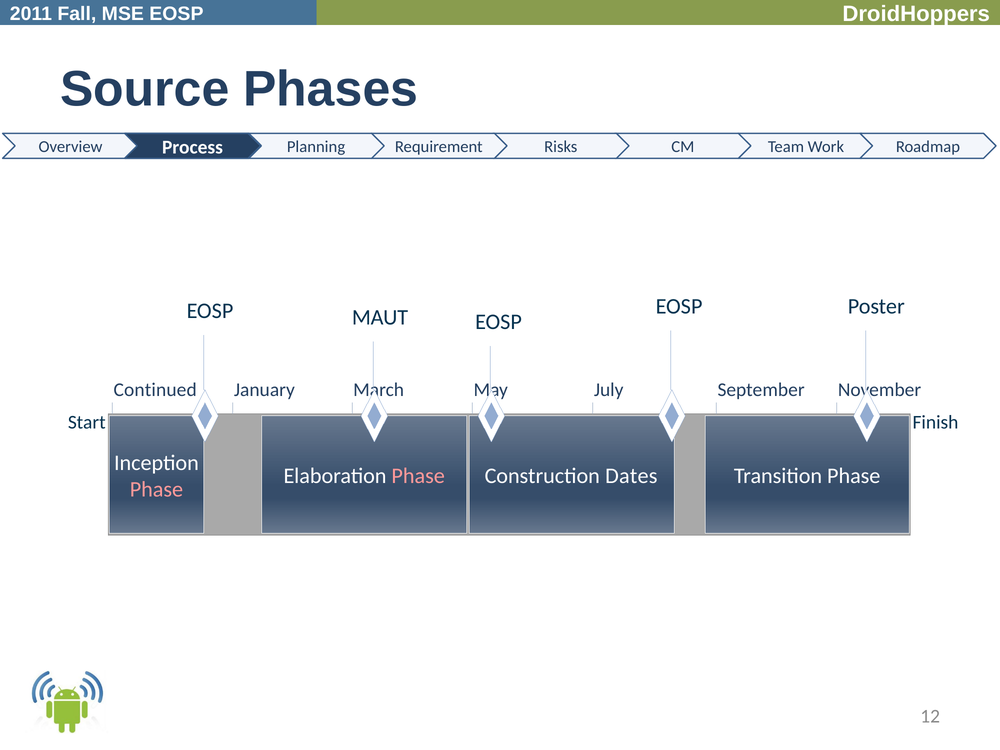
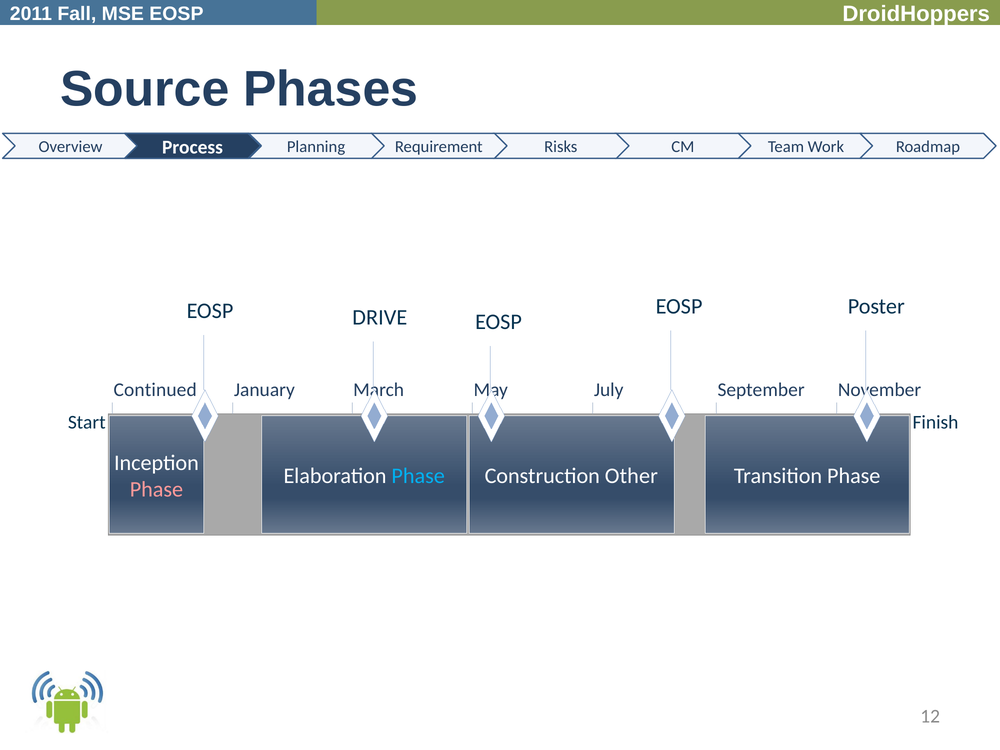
MAUT: MAUT -> DRIVE (380, 317)
Phase colour: pink -> light blue (418, 476)
Dates: Dates -> Other (631, 476)
